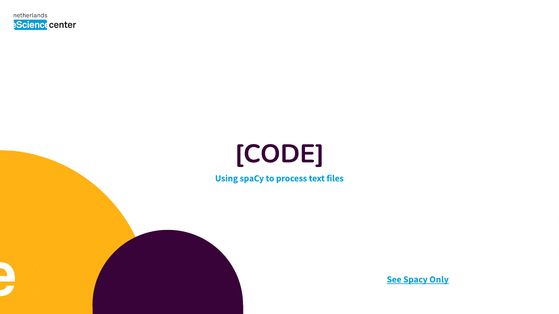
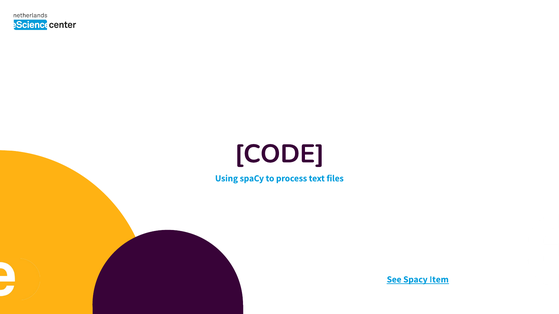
Only: Only -> Item (439, 280)
